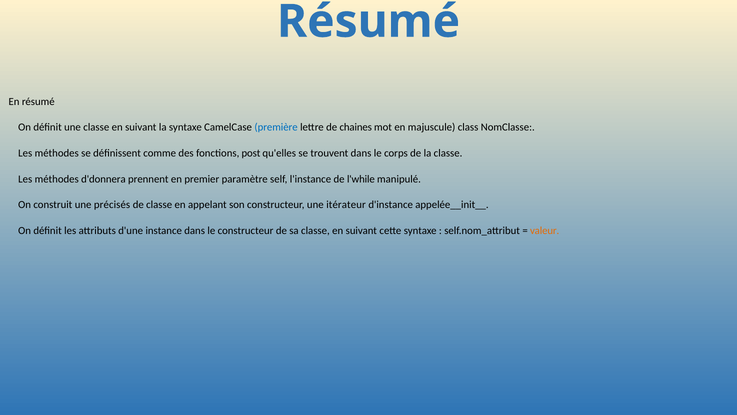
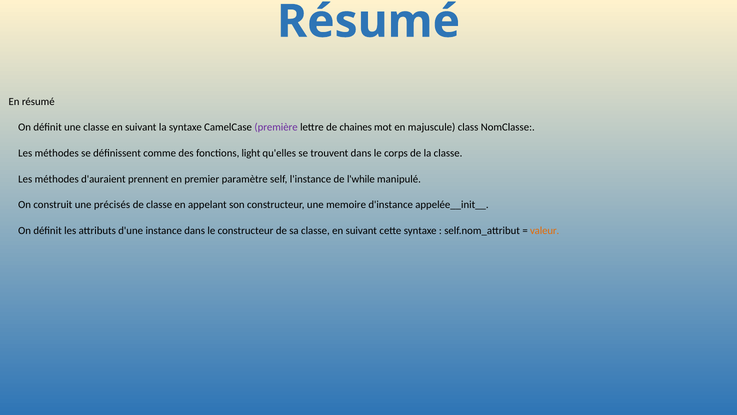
première colour: blue -> purple (276, 127)
post: post -> light (251, 153)
d'donnera: d'donnera -> d'auraient (103, 179)
itérateur: itérateur -> memoire (346, 205)
